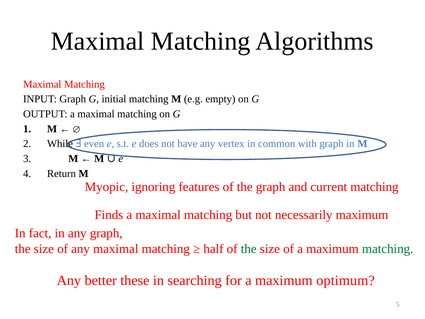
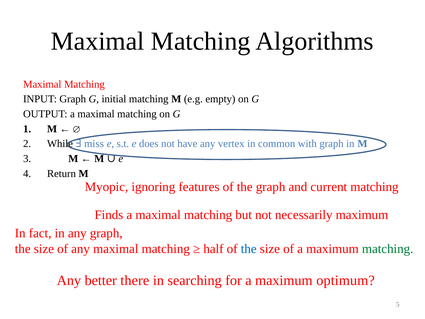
even: even -> miss (94, 144)
the colour: green -> blue (249, 249)
these: these -> there (135, 280)
